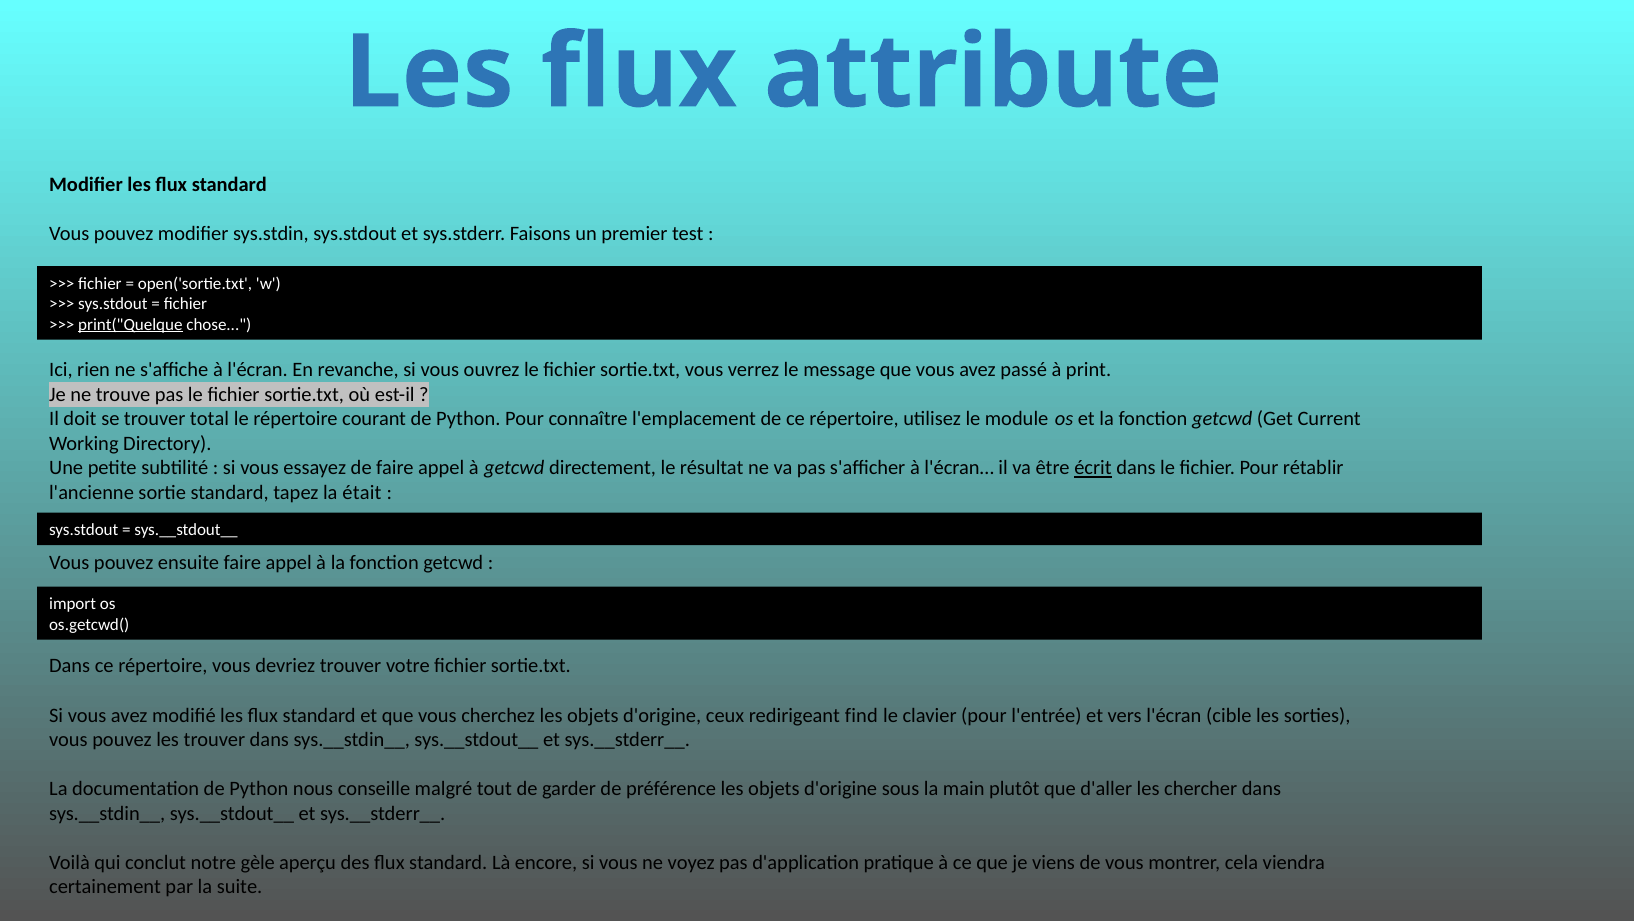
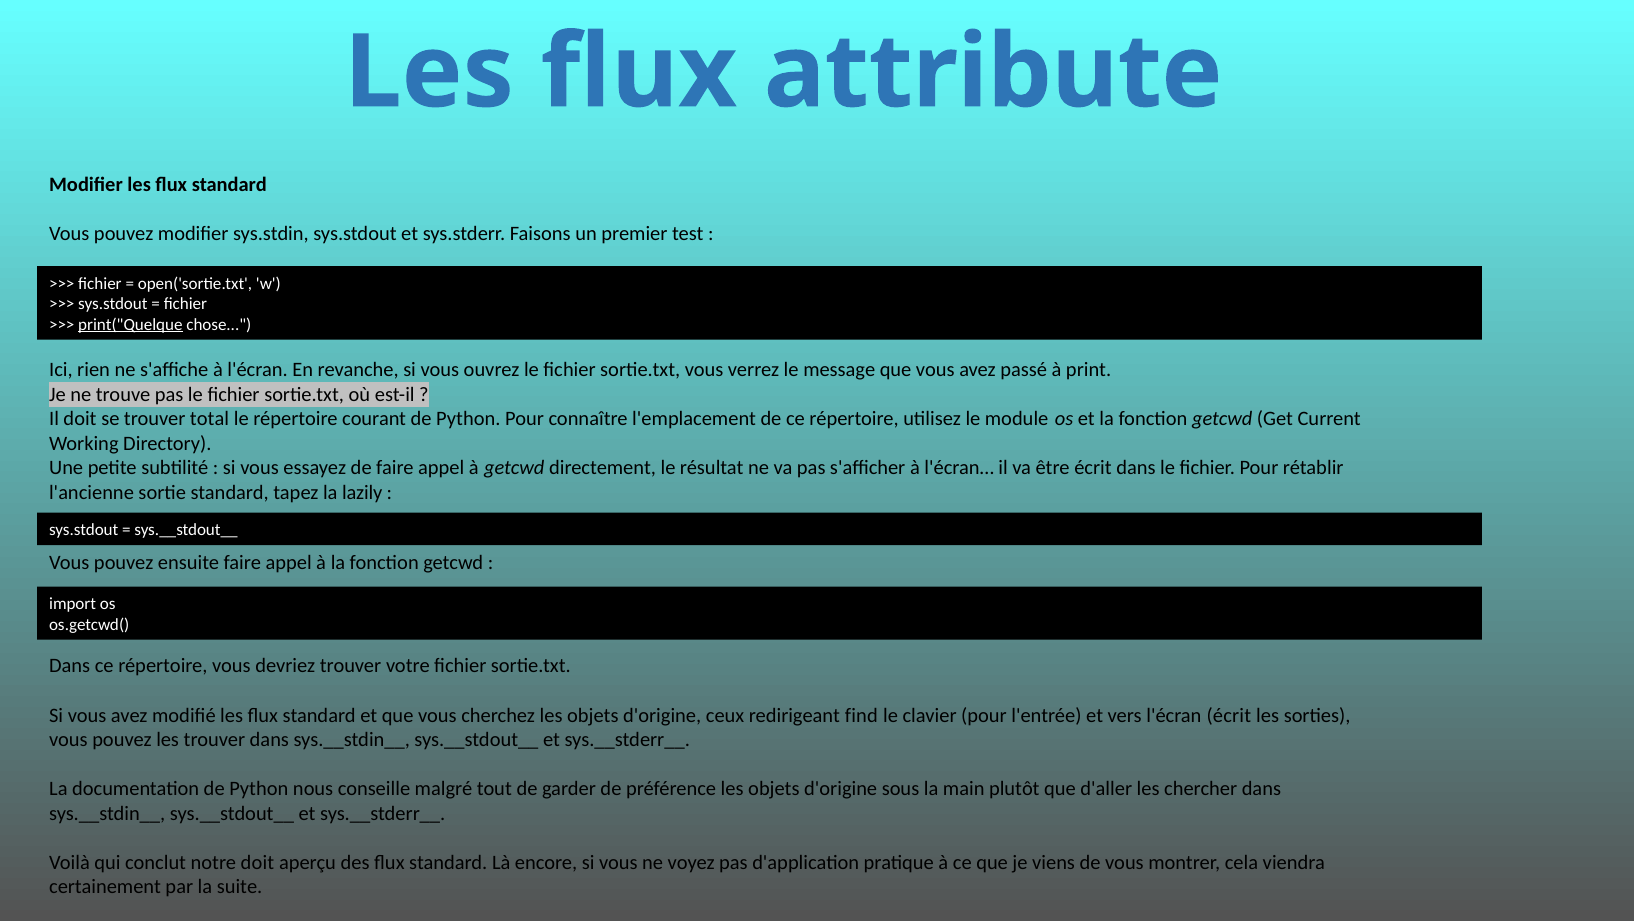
écrit underline: present -> none (1093, 468)
était: était -> lazily (362, 493)
l'écran cible: cible -> écrit (1229, 716)
notre gèle: gèle -> doit (257, 863)
